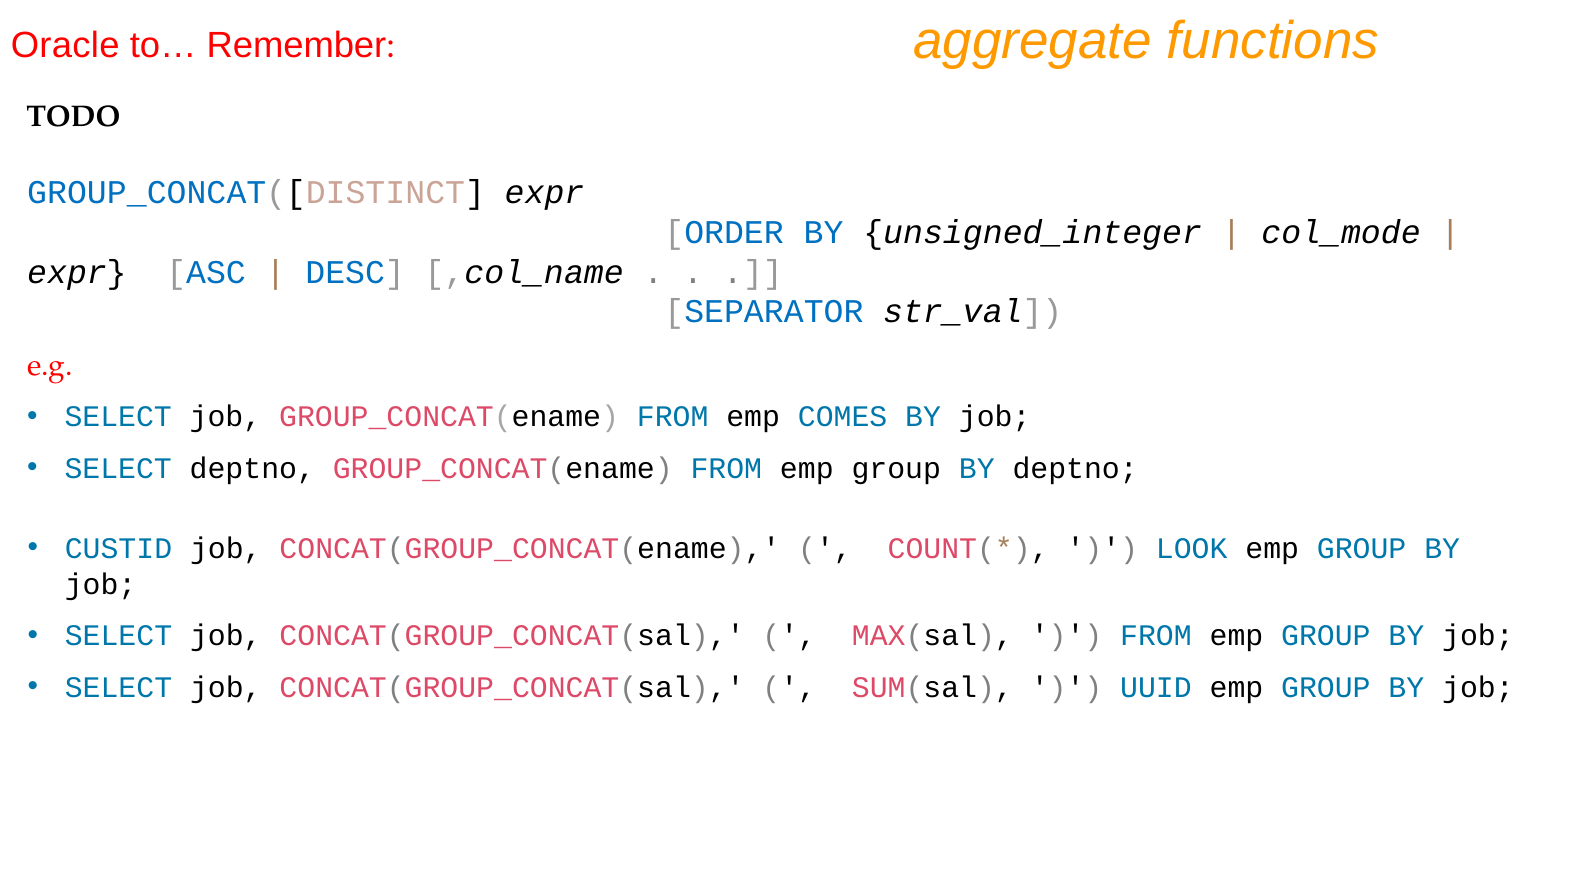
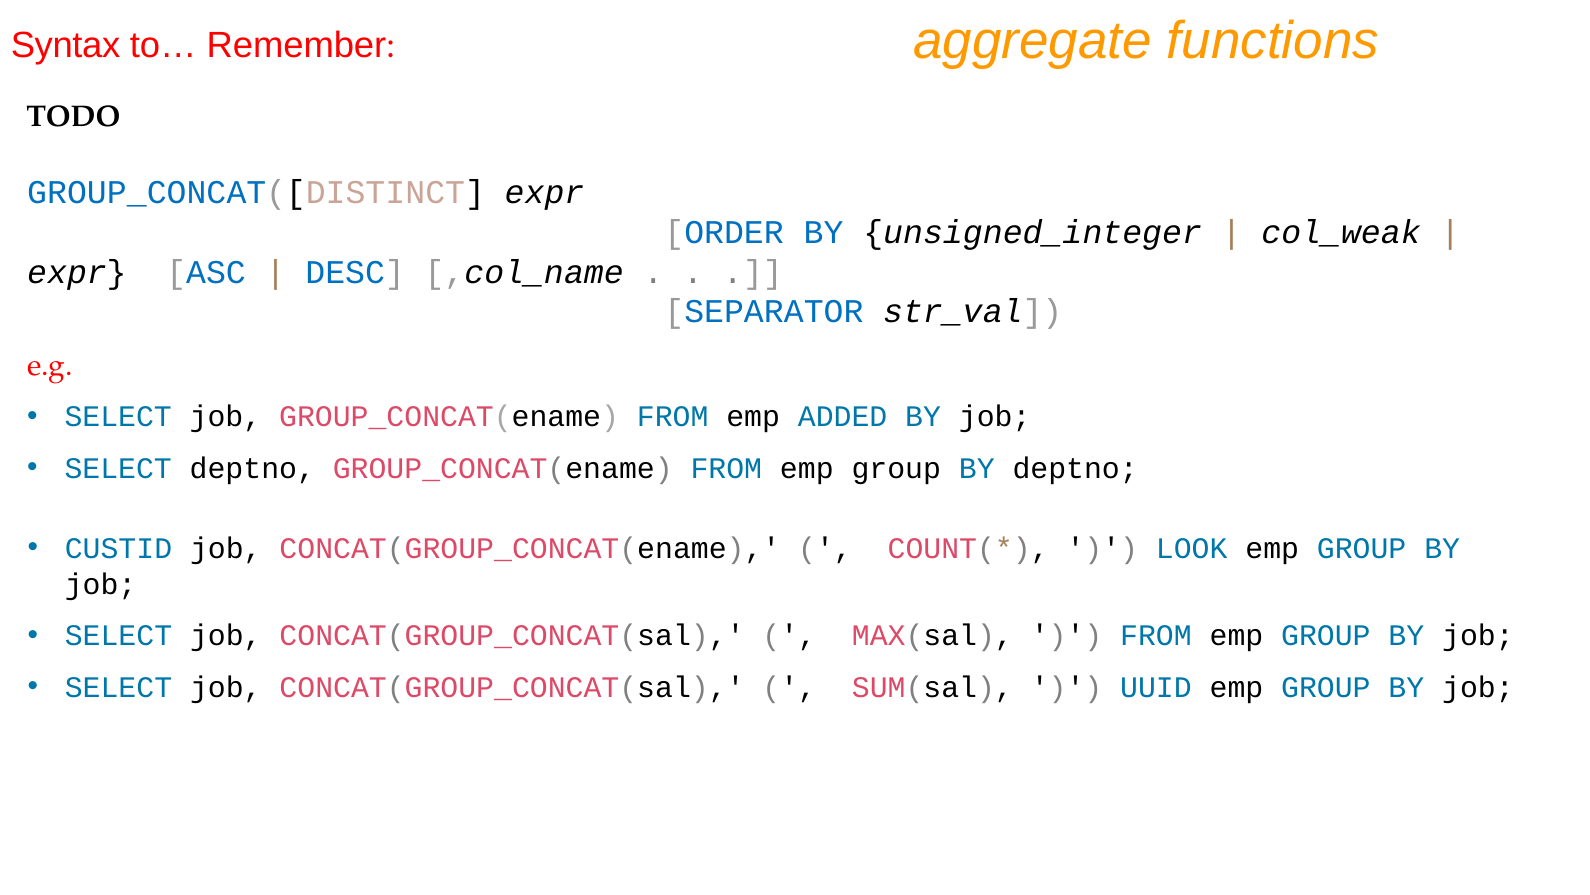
Oracle: Oracle -> Syntax (66, 45)
col_mode: col_mode -> col_weak (1341, 232)
COMES: COMES -> ADDED (843, 417)
